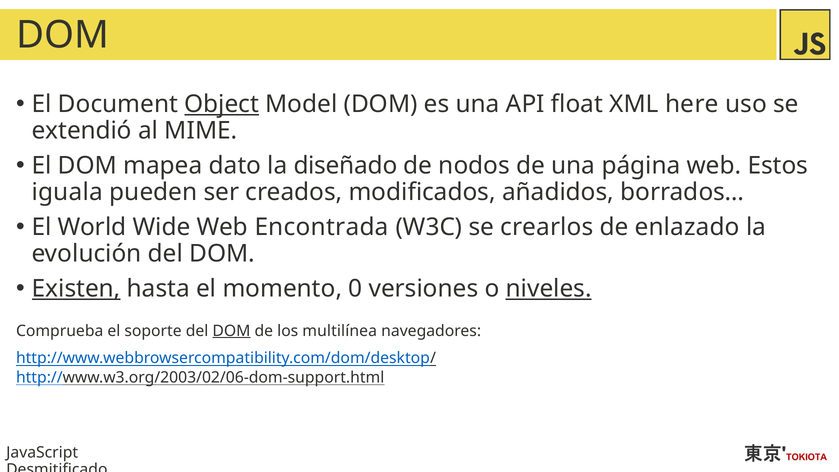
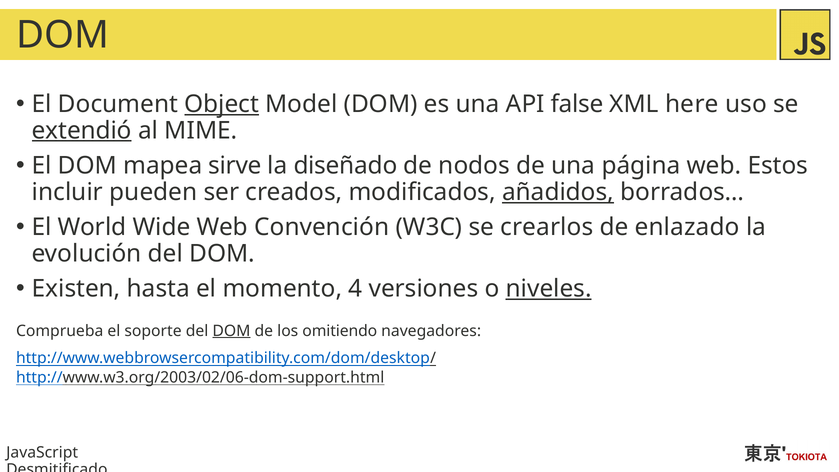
float: float -> false (577, 104)
extendió underline: none -> present (82, 130)
dato: dato -> sirve (235, 166)
iguala: iguala -> incluir (67, 192)
añadidos underline: none -> present (558, 192)
Encontrada: Encontrada -> Convención (322, 227)
Existen underline: present -> none (76, 289)
0: 0 -> 4 (355, 289)
multilínea: multilínea -> omitiendo (340, 331)
